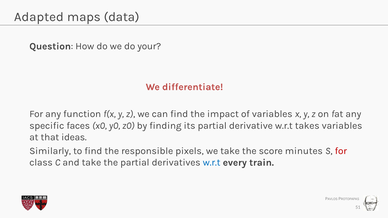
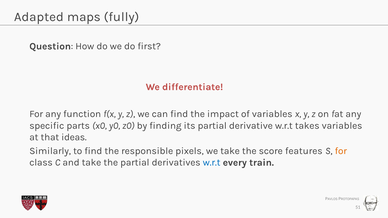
data: data -> fully (122, 17)
your: your -> first (149, 46)
faces: faces -> parts (78, 126)
minutes: minutes -> features (304, 151)
for colour: red -> orange (341, 151)
